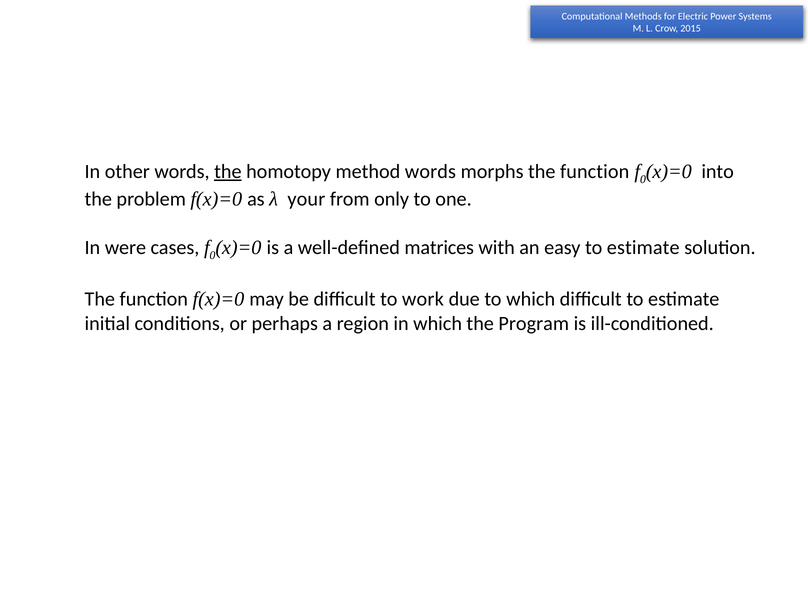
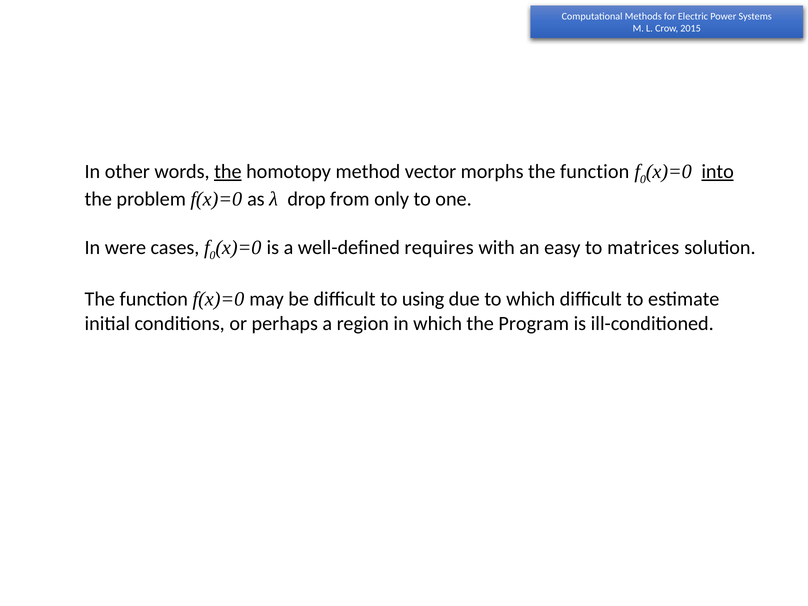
method words: words -> vector (431, 171)
into underline: none -> present (718, 171)
your: your -> drop (307, 199)
matrices: matrices -> requires (439, 248)
easy to estimate: estimate -> matrices (643, 248)
work: work -> using (423, 299)
